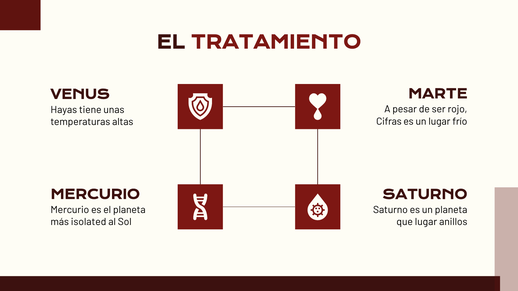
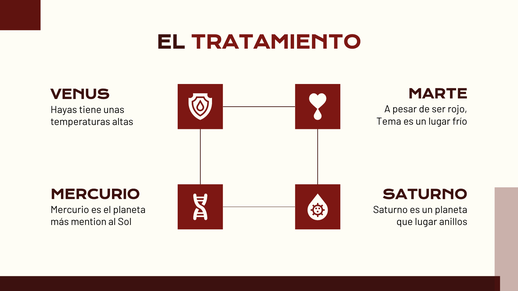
Cifras: Cifras -> Tema (389, 122)
isolated: isolated -> mention (89, 222)
